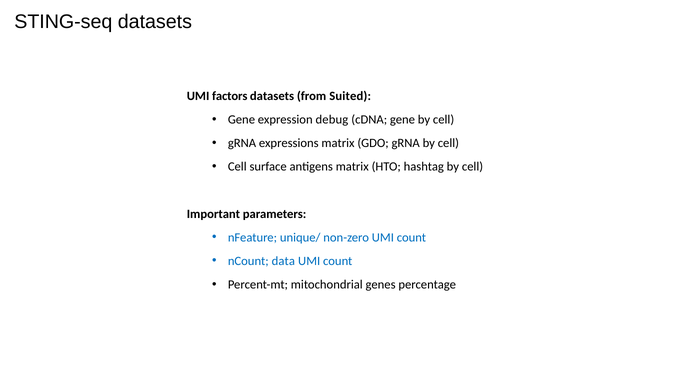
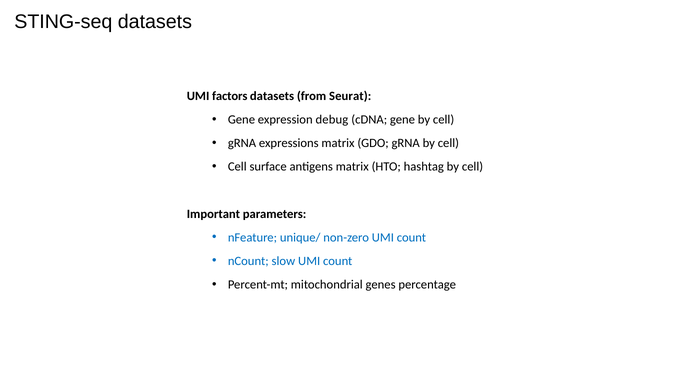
Suited: Suited -> Seurat (350, 96)
data: data -> slow (283, 261)
